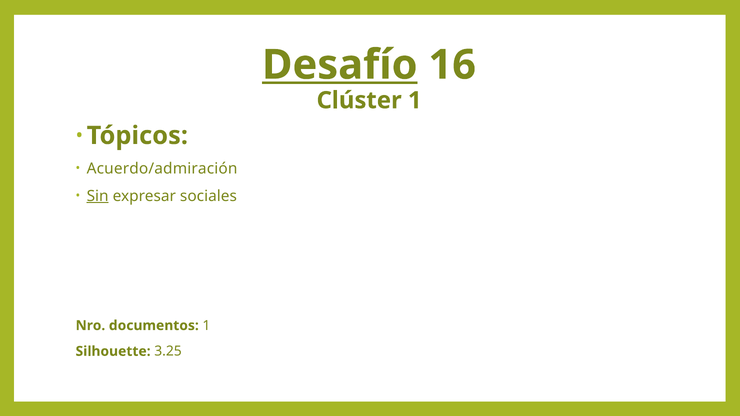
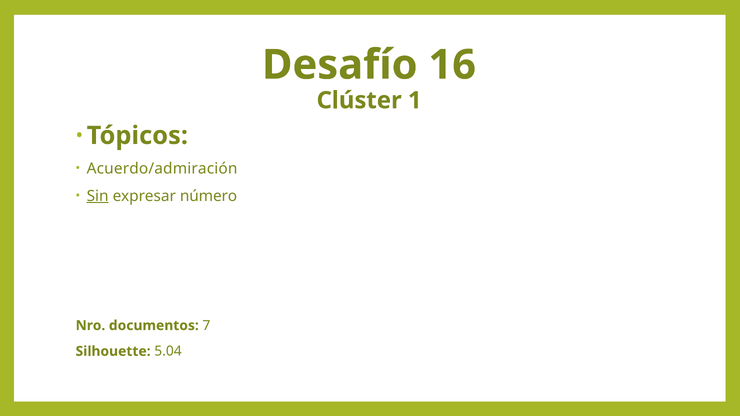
Desafío underline: present -> none (340, 65)
sociales: sociales -> número (209, 196)
documentos 1: 1 -> 7 (206, 326)
3.25: 3.25 -> 5.04 (168, 351)
